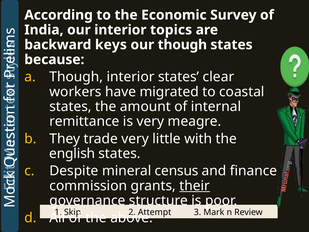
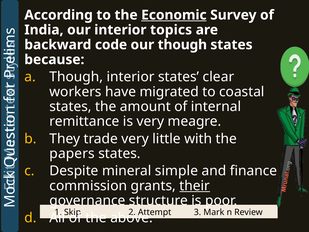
Economic underline: none -> present (174, 15)
keys: keys -> code (111, 45)
english: english -> papers (72, 153)
census: census -> simple (176, 171)
